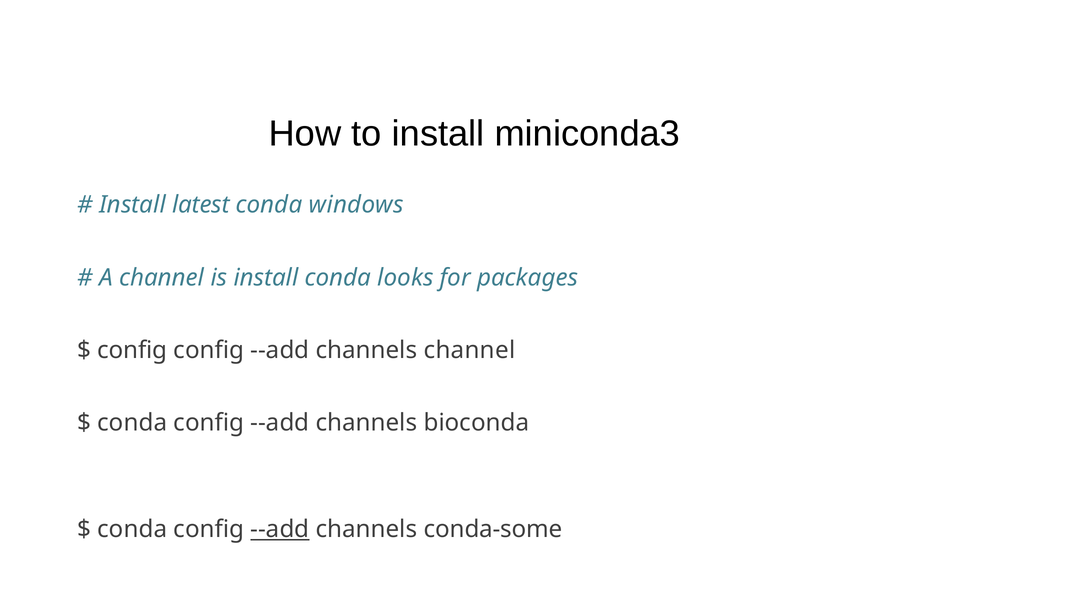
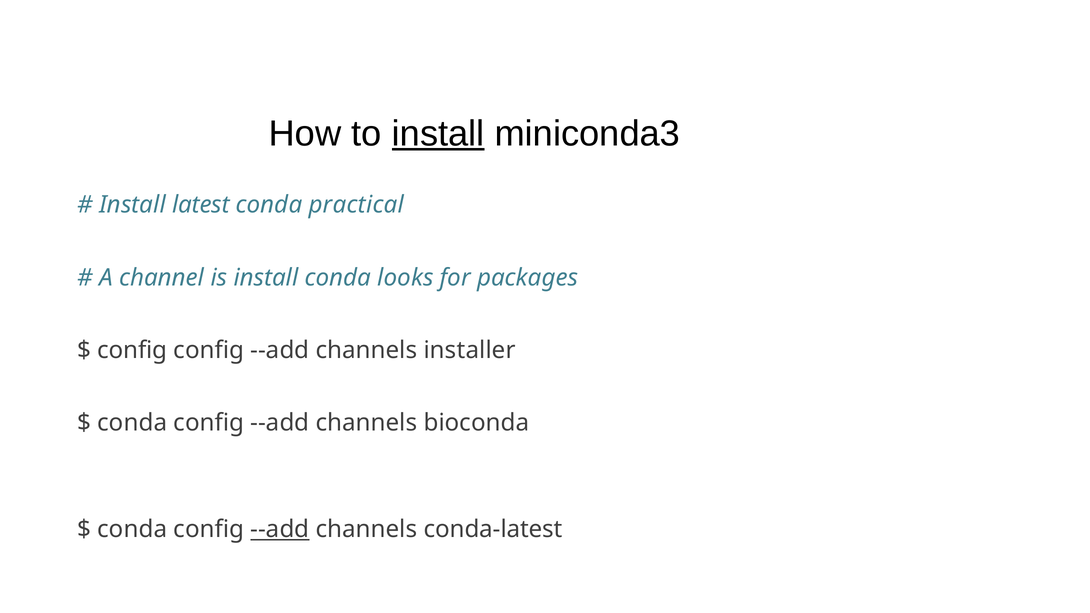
install underline: none -> present (438, 134)
windows: windows -> practical (356, 205)
channels channel: channel -> installer (470, 350)
conda-some: conda-some -> conda-latest (493, 530)
